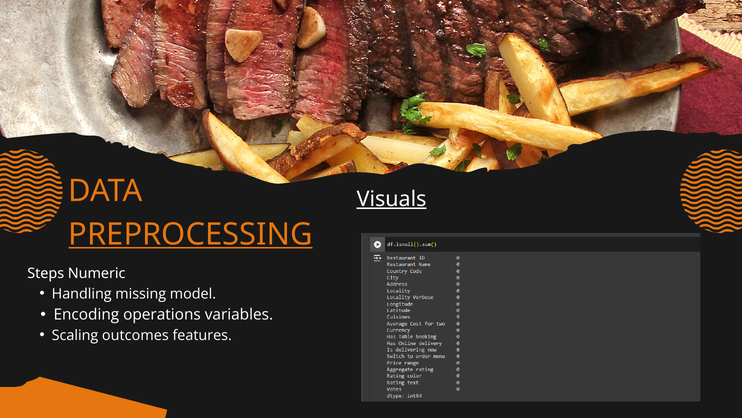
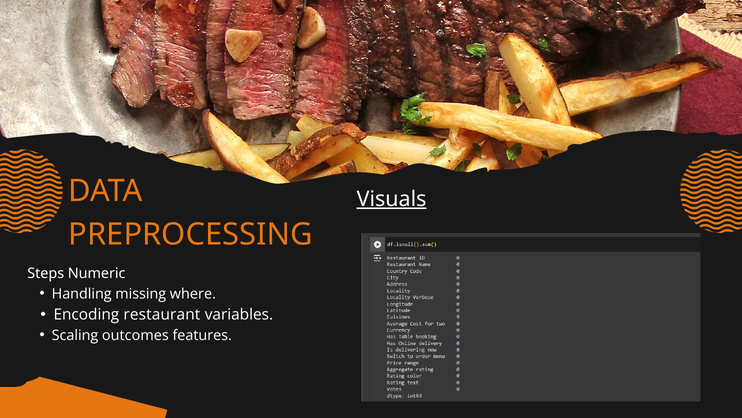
PREPROCESSING underline: present -> none (191, 234)
model: model -> where (193, 293)
operations: operations -> restaurant (162, 314)
